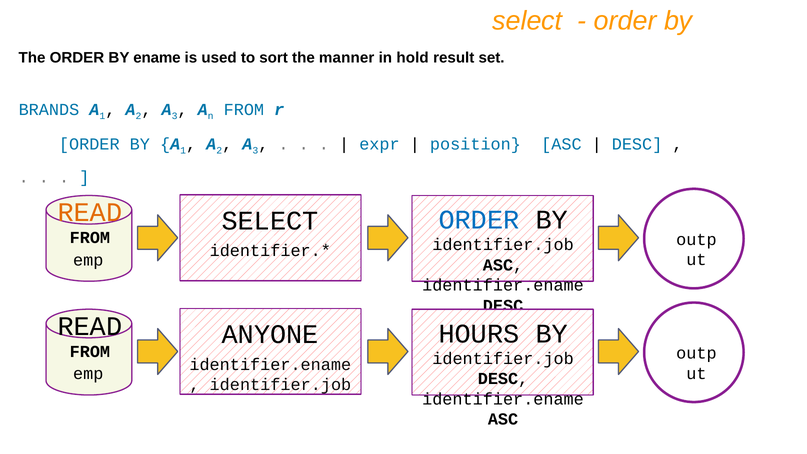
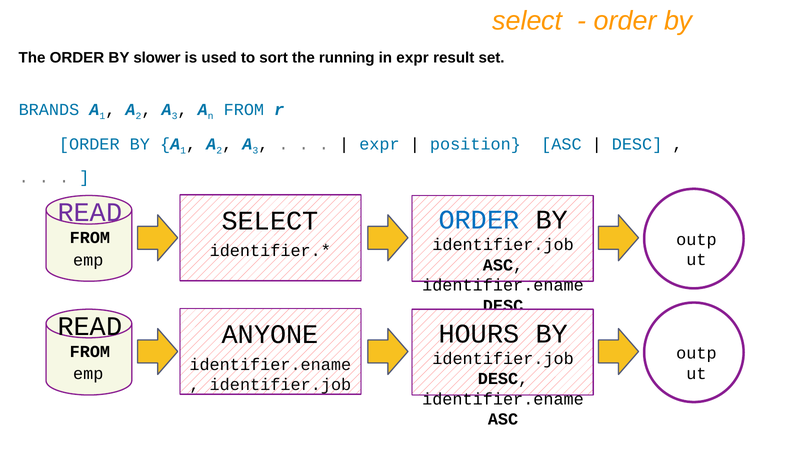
ename: ename -> slower (157, 58)
manner: manner -> running (347, 58)
in hold: hold -> expr (413, 58)
READ colour: orange -> purple (90, 212)
